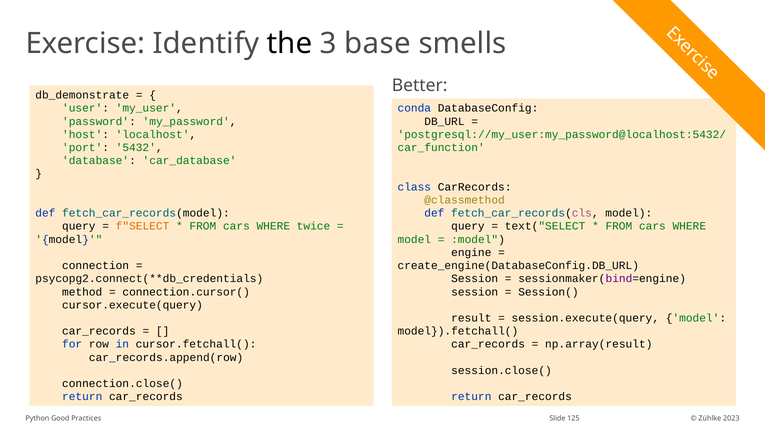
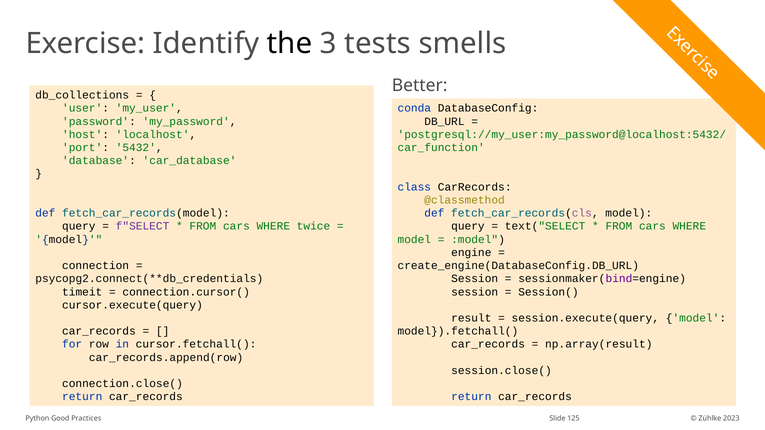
base: base -> tests (378, 44)
db_demonstrate: db_demonstrate -> db_collections (82, 95)
f"SELECT colour: orange -> purple (143, 226)
method: method -> timeit (82, 292)
